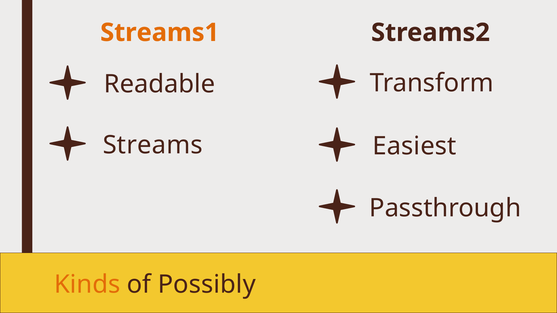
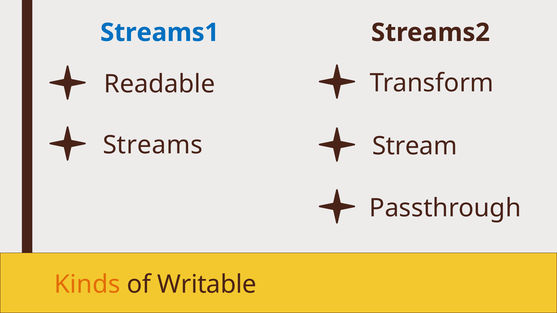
Streams1 colour: orange -> blue (160, 33)
Easiest: Easiest -> Stream (415, 146)
Possibly: Possibly -> Writable (207, 285)
